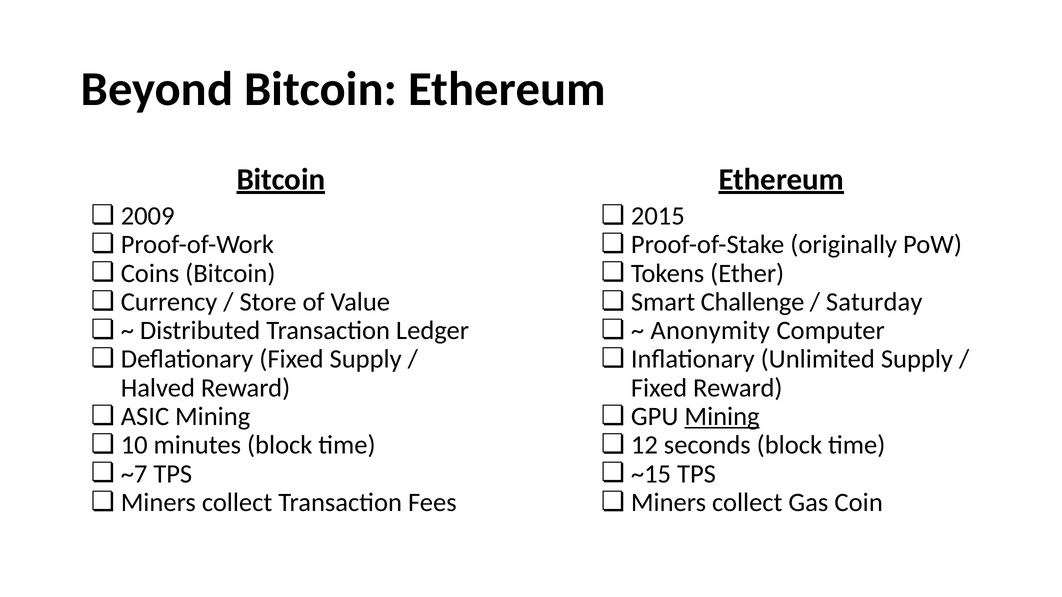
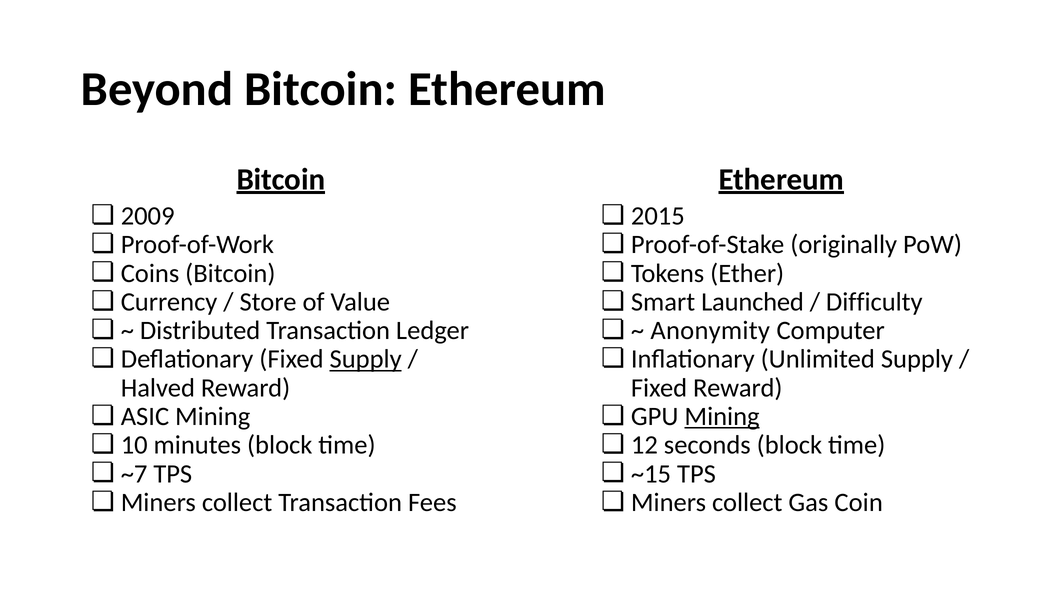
Challenge: Challenge -> Launched (753, 302)
Saturday: Saturday -> Difficulty (874, 302)
Supply underline: none -> present (366, 359)
